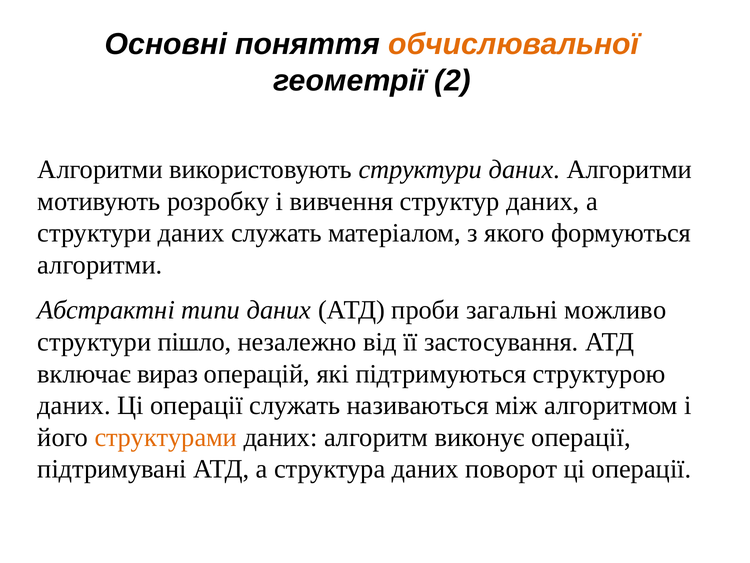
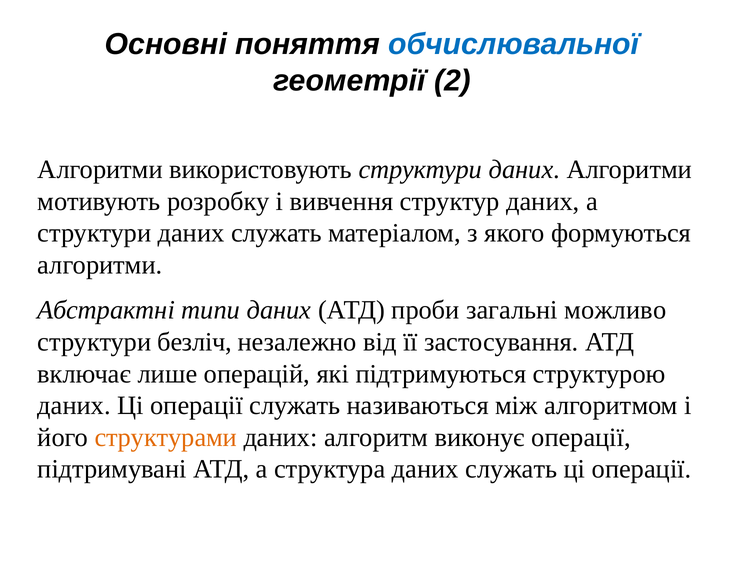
обчислювальної colour: orange -> blue (514, 44)
пішло: пішло -> безліч (195, 342)
вираз: вираз -> лише (167, 373)
структура даних поворот: поворот -> служать (511, 469)
